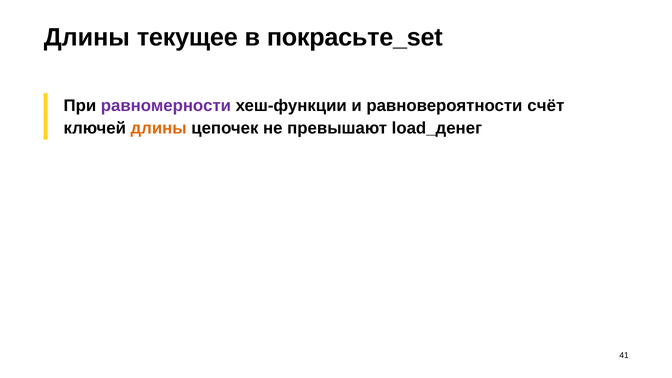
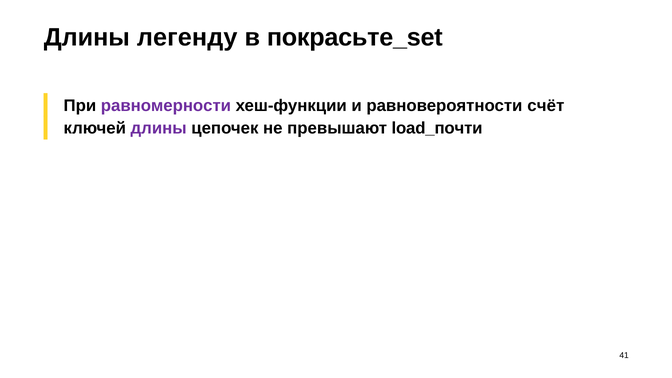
текущее: текущее -> легенду (187, 37)
длины colour: orange -> purple (159, 128)
load_денег: load_денег -> load_почти (437, 128)
